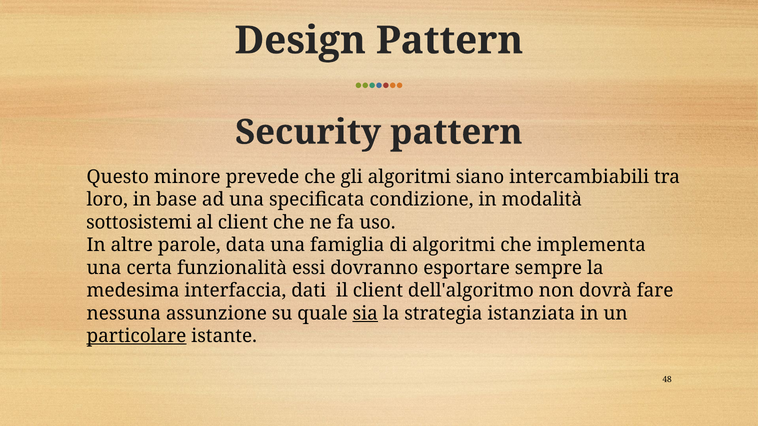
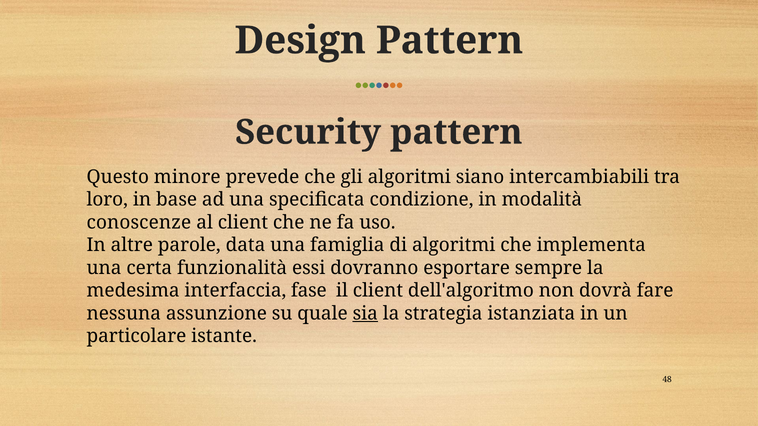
sottosistemi: sottosistemi -> conoscenze (139, 223)
dati: dati -> fase (309, 291)
particolare underline: present -> none (136, 336)
